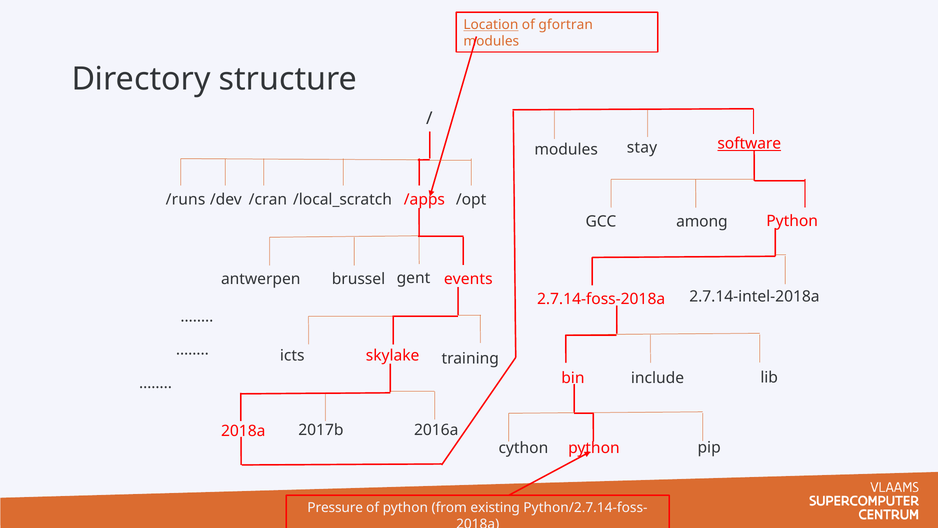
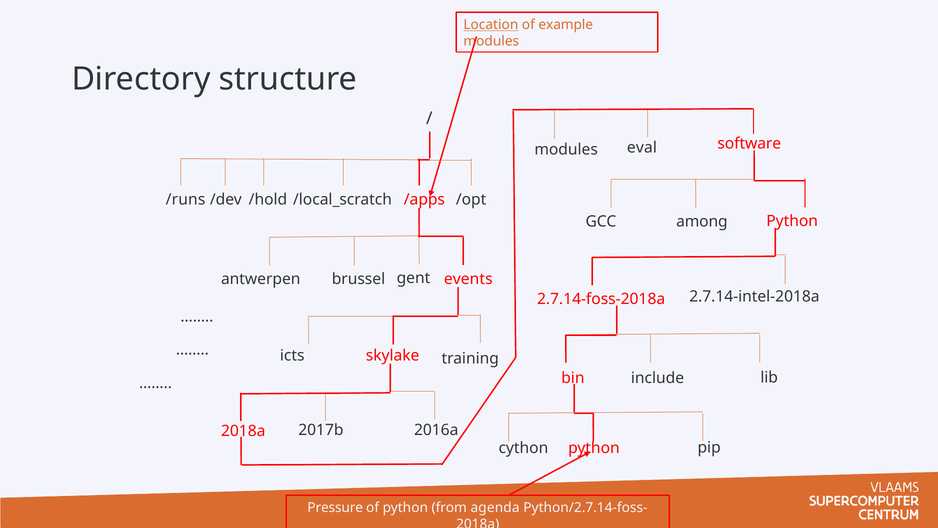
gfortran: gfortran -> example (566, 25)
software underline: present -> none (749, 144)
stay: stay -> eval (642, 148)
/cran: /cran -> /hold (268, 199)
existing: existing -> agenda (495, 508)
